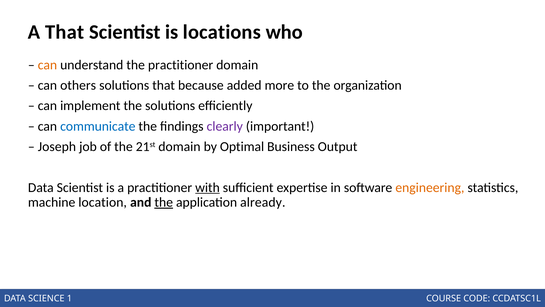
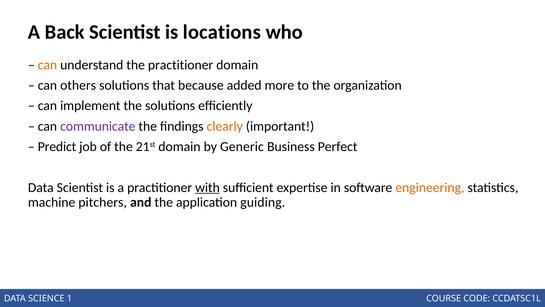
A That: That -> Back (65, 32)
communicate colour: blue -> purple (98, 126)
clearly colour: purple -> orange (225, 126)
Joseph: Joseph -> Predict (57, 146)
Optimal: Optimal -> Generic (242, 146)
Output: Output -> Perfect (338, 146)
location: location -> pitchers (103, 202)
the underline: present -> none (164, 202)
already: already -> guiding (263, 202)
